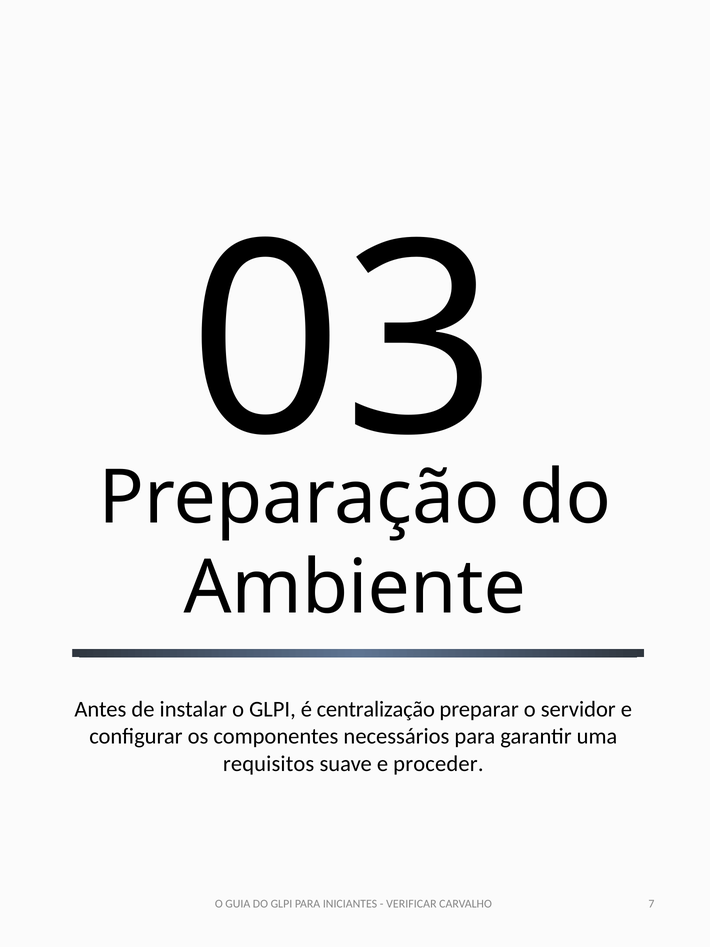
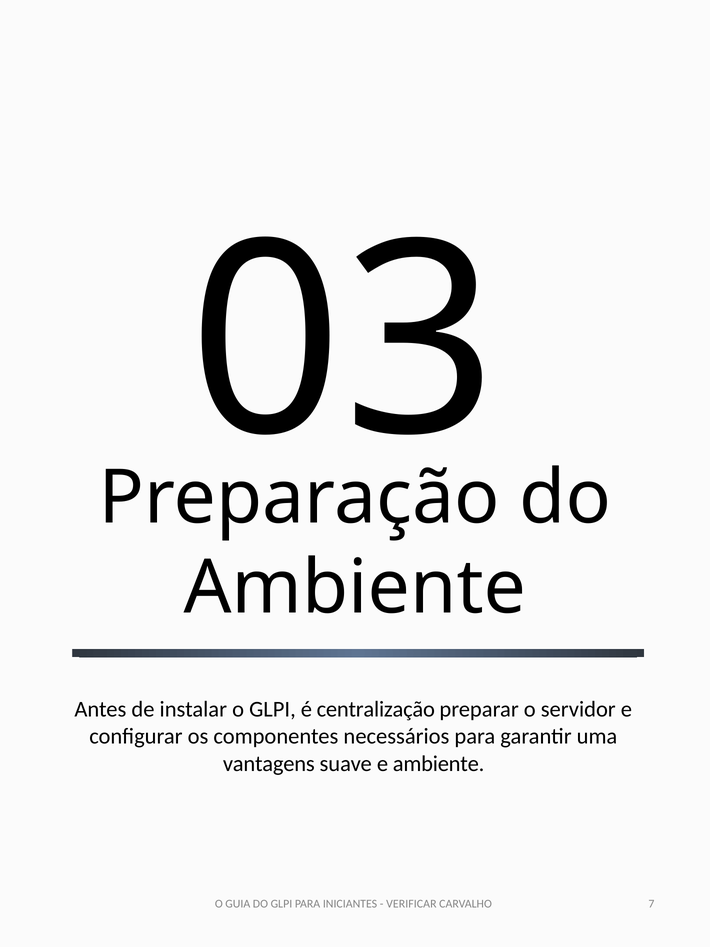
requisitos: requisitos -> vantagens (269, 763)
e proceder: proceder -> ambiente (439, 763)
